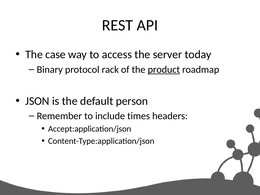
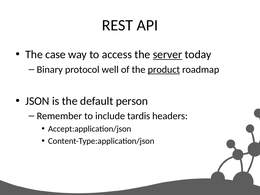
server underline: none -> present (167, 55)
rack: rack -> well (110, 69)
times: times -> tardis (139, 116)
